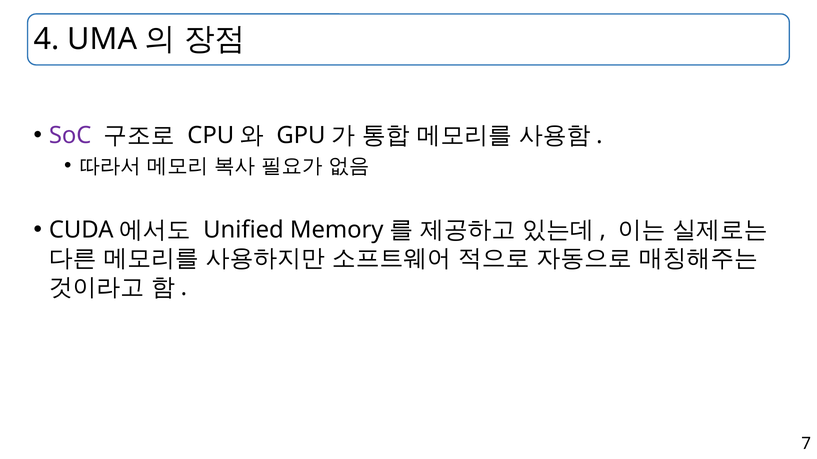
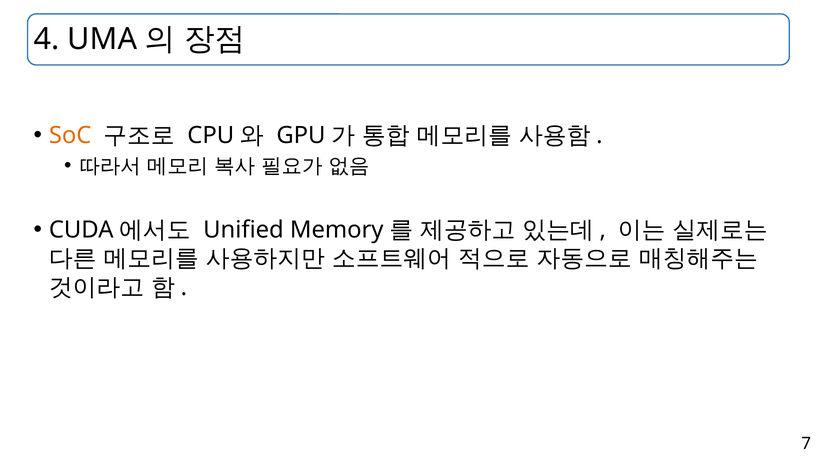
SoC colour: purple -> orange (70, 136)
